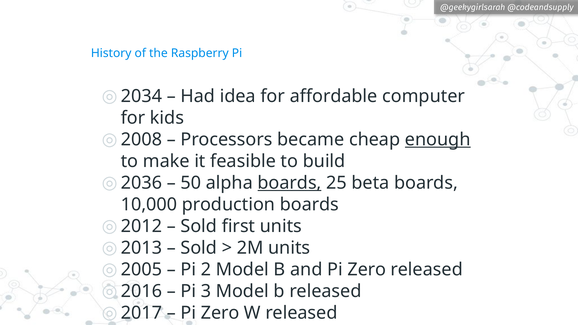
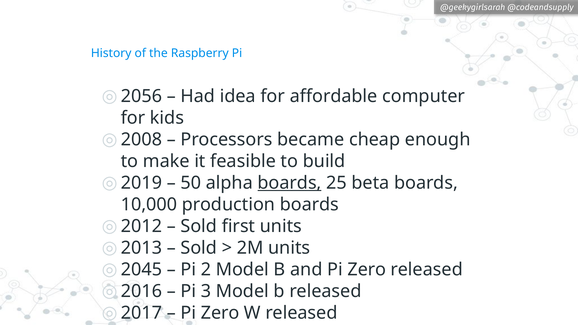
2034: 2034 -> 2056 (141, 96)
enough underline: present -> none (438, 140)
2036: 2036 -> 2019 (141, 183)
2005: 2005 -> 2045 (141, 270)
